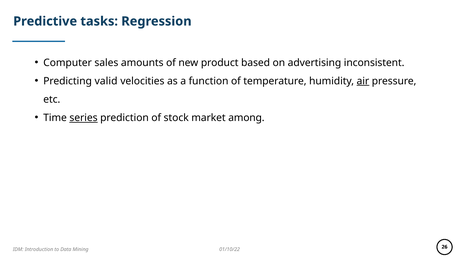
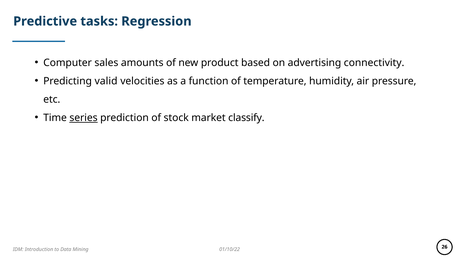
inconsistent: inconsistent -> connectivity (374, 63)
air underline: present -> none (363, 81)
among: among -> classify (246, 118)
